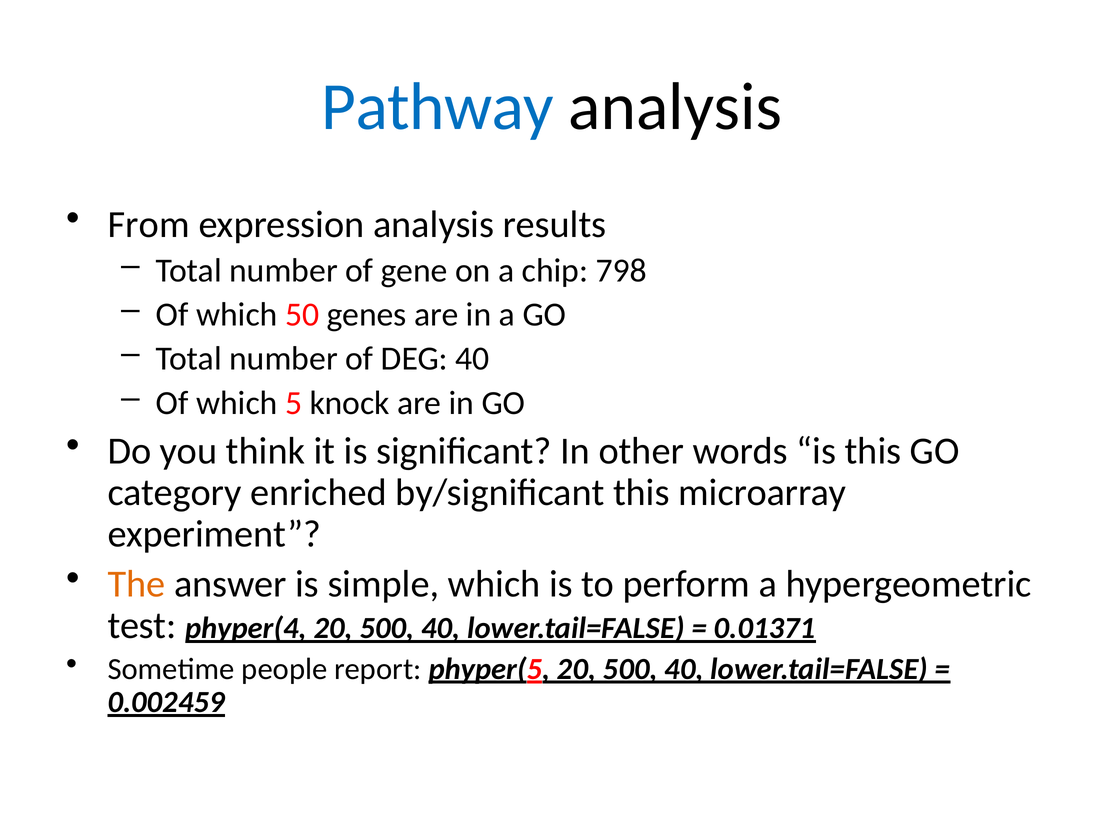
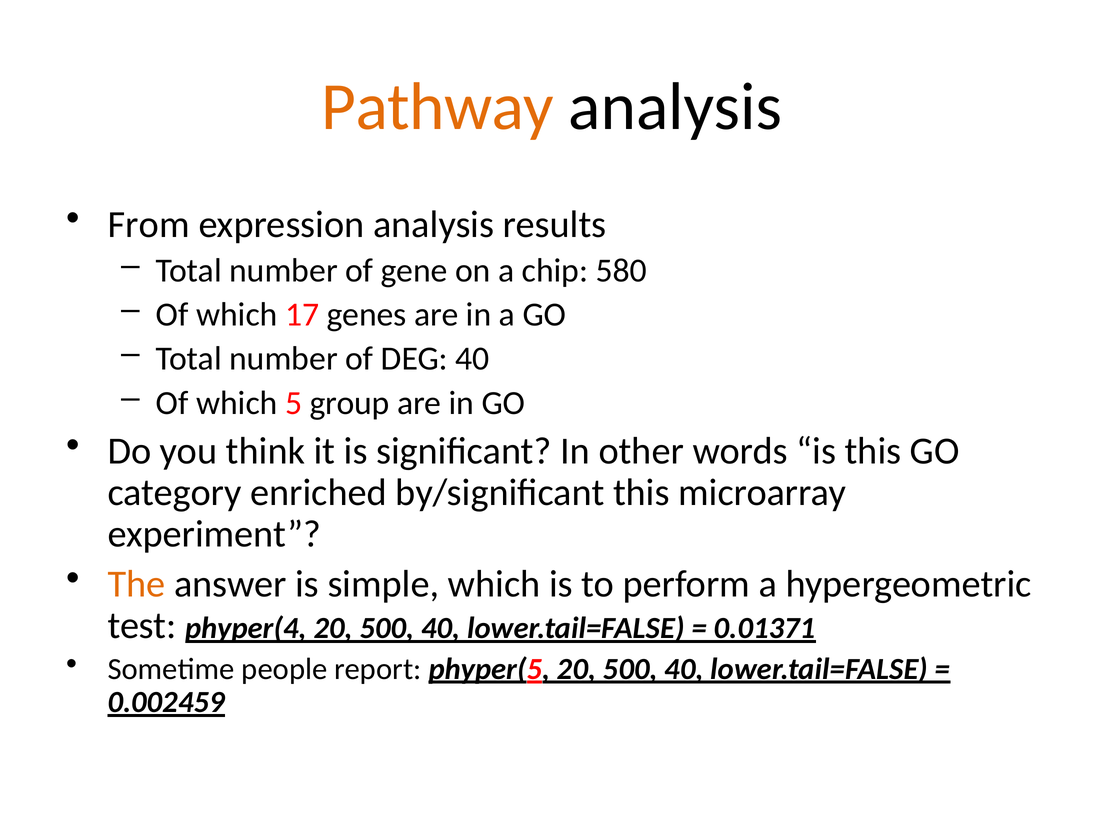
Pathway colour: blue -> orange (438, 107)
798: 798 -> 580 (621, 270)
50: 50 -> 17 (302, 315)
knock: knock -> group (350, 403)
